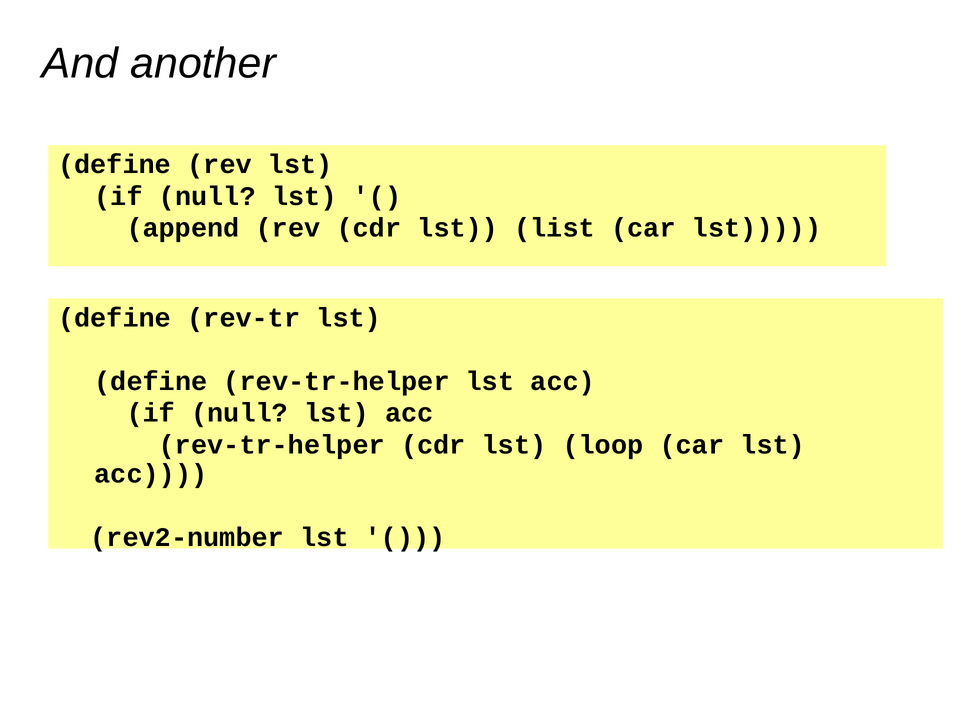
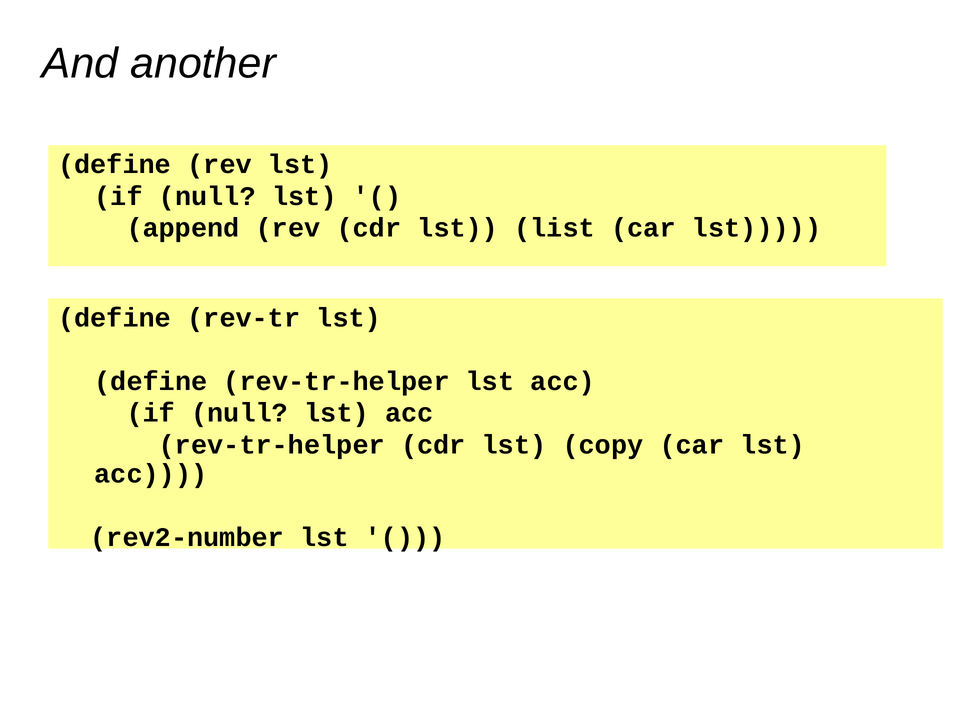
loop: loop -> copy (603, 444)
